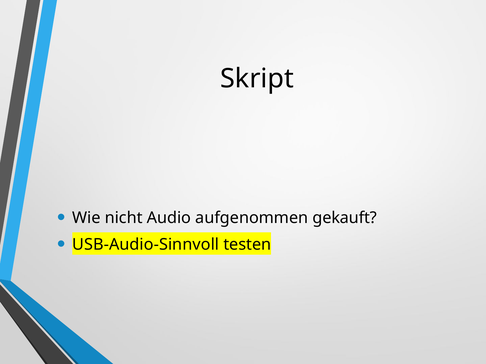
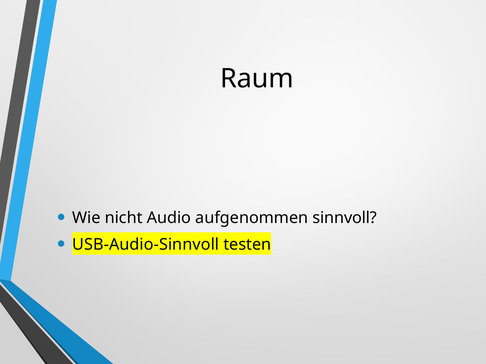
Skript: Skript -> Raum (257, 79)
gekauft: gekauft -> sinnvoll (345, 218)
